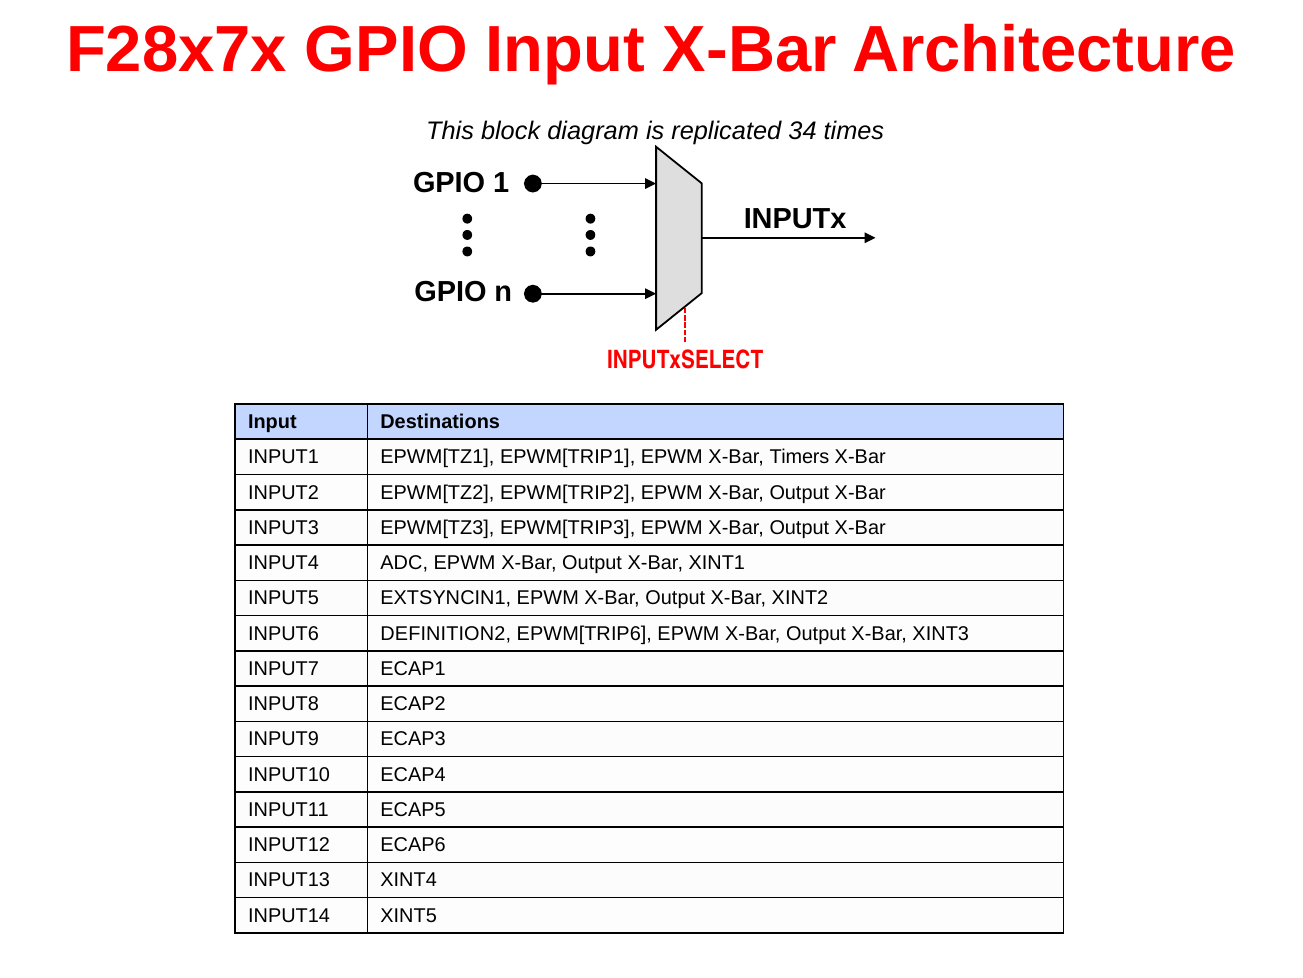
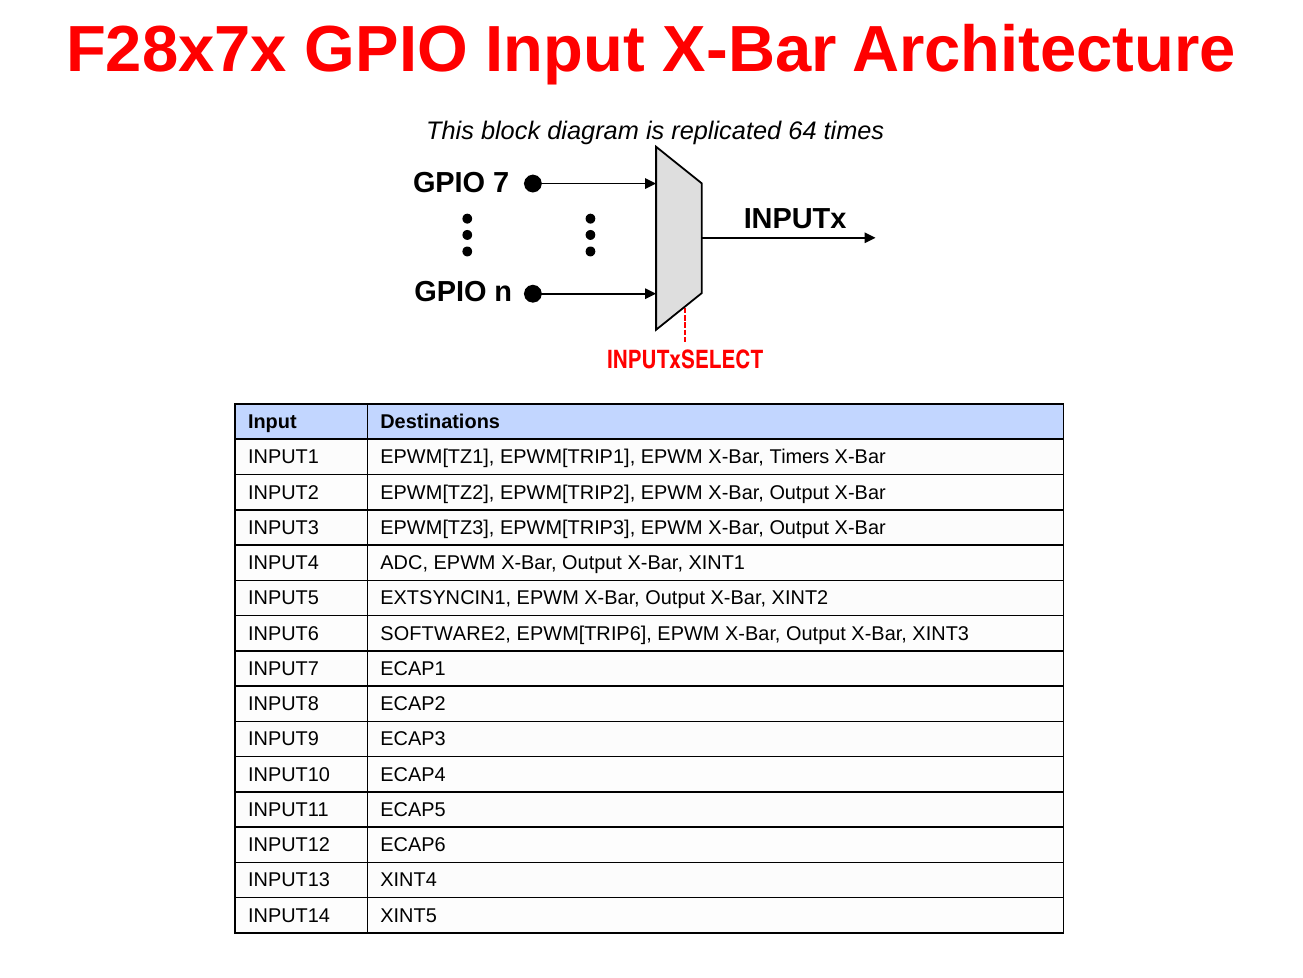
34: 34 -> 64 (803, 131)
1: 1 -> 7 (501, 182)
DEFINITION2: DEFINITION2 -> SOFTWARE2 (446, 633)
